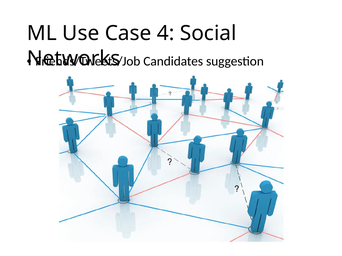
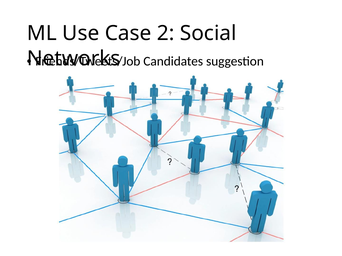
4: 4 -> 2 (166, 33)
